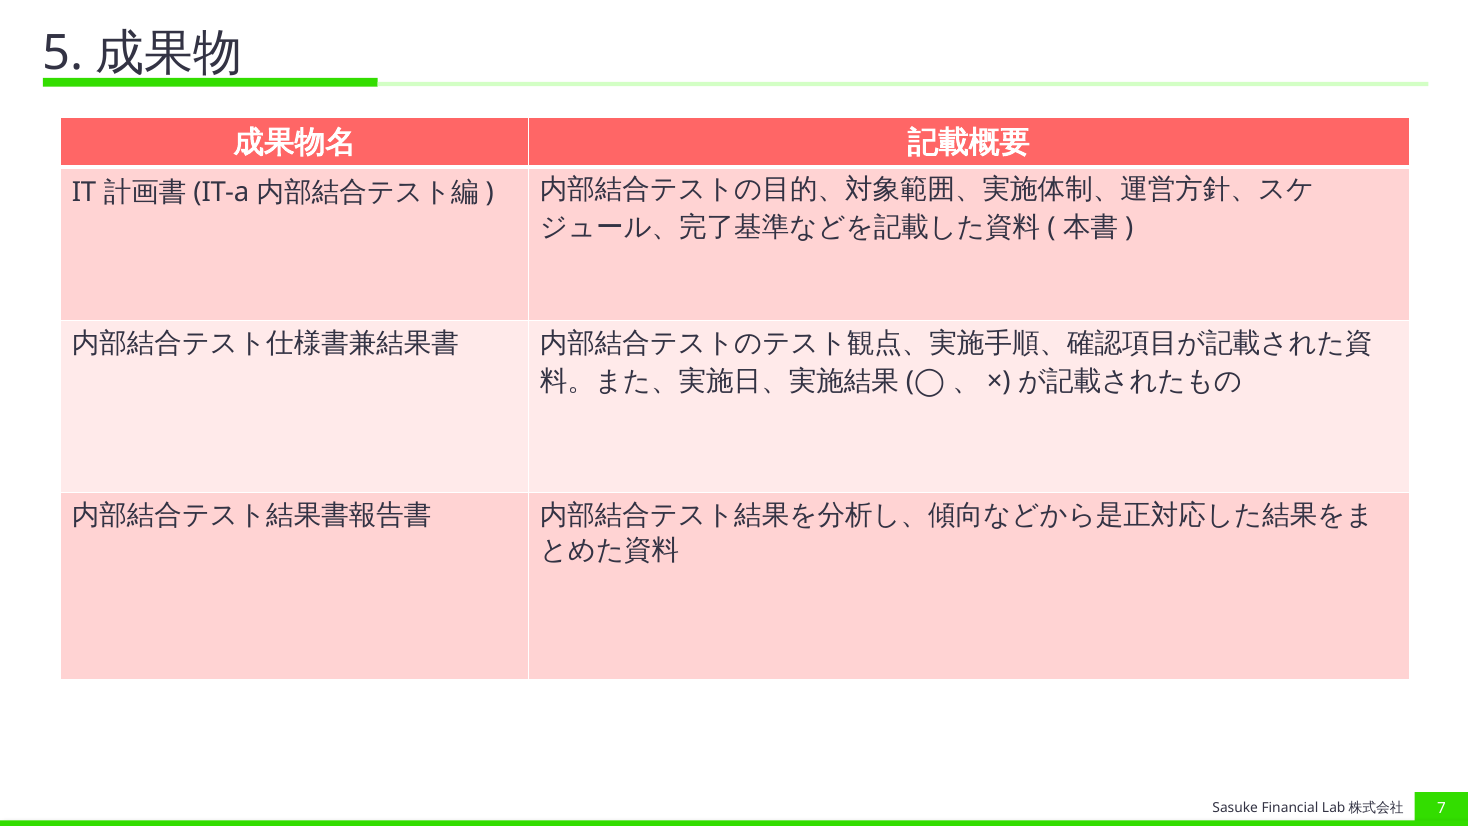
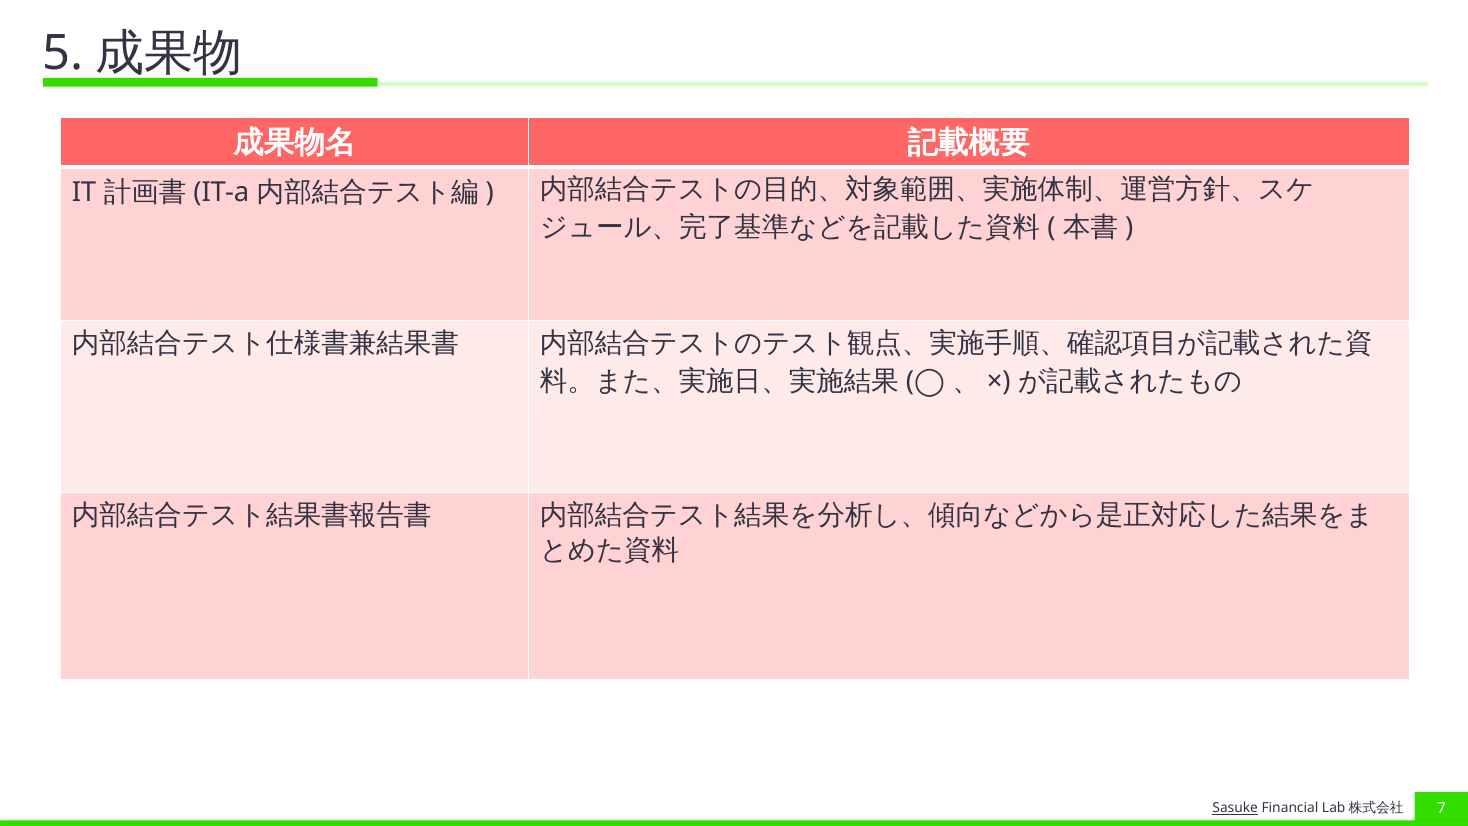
Sasuke underline: none -> present (1235, 808)
